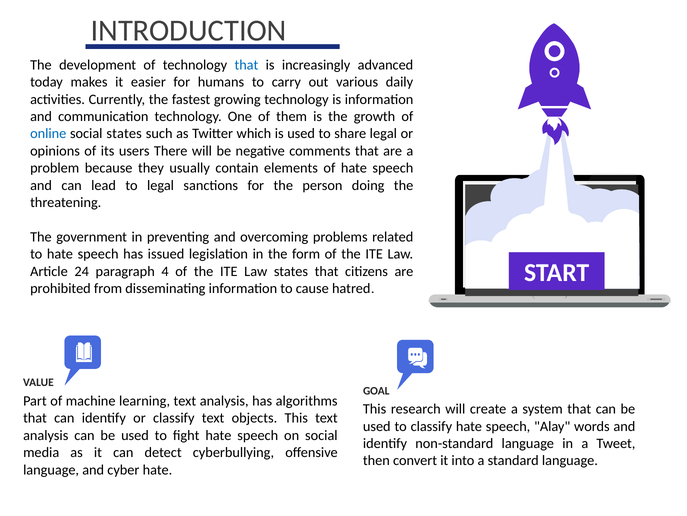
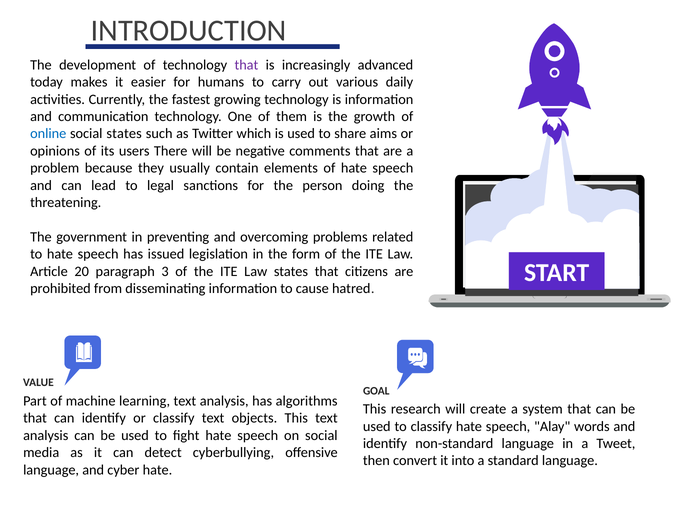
that colour: blue -> purple (246, 65)
share legal: legal -> aims (383, 134)
24: 24 -> 20 (82, 271)
4: 4 -> 3 (165, 271)
